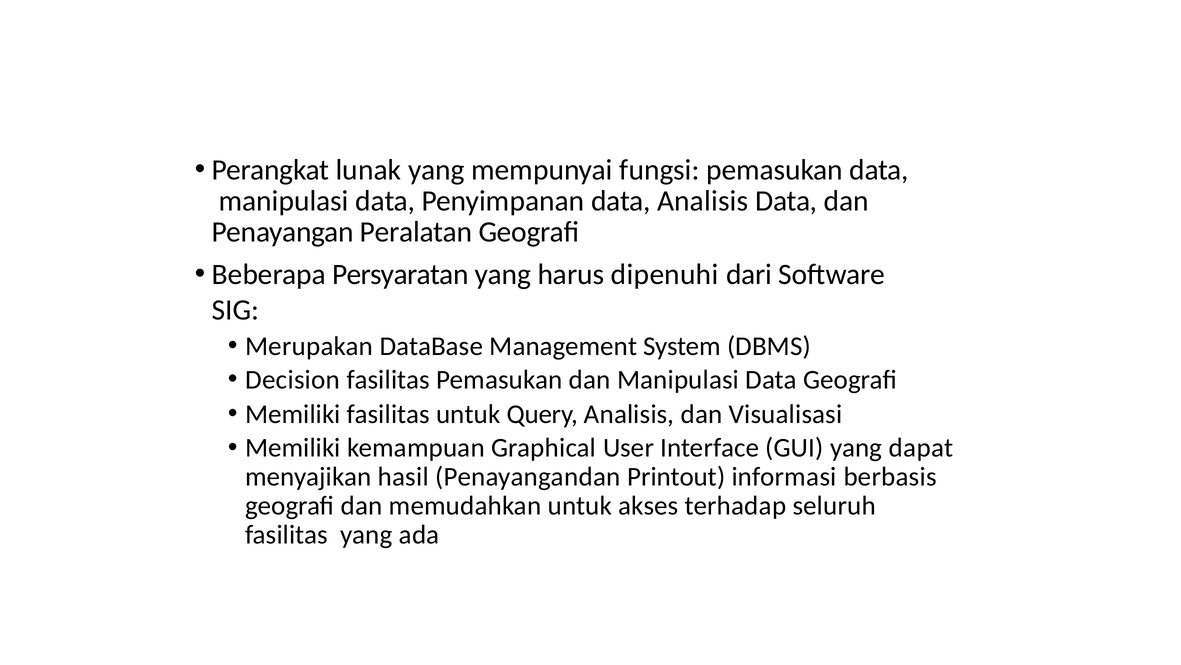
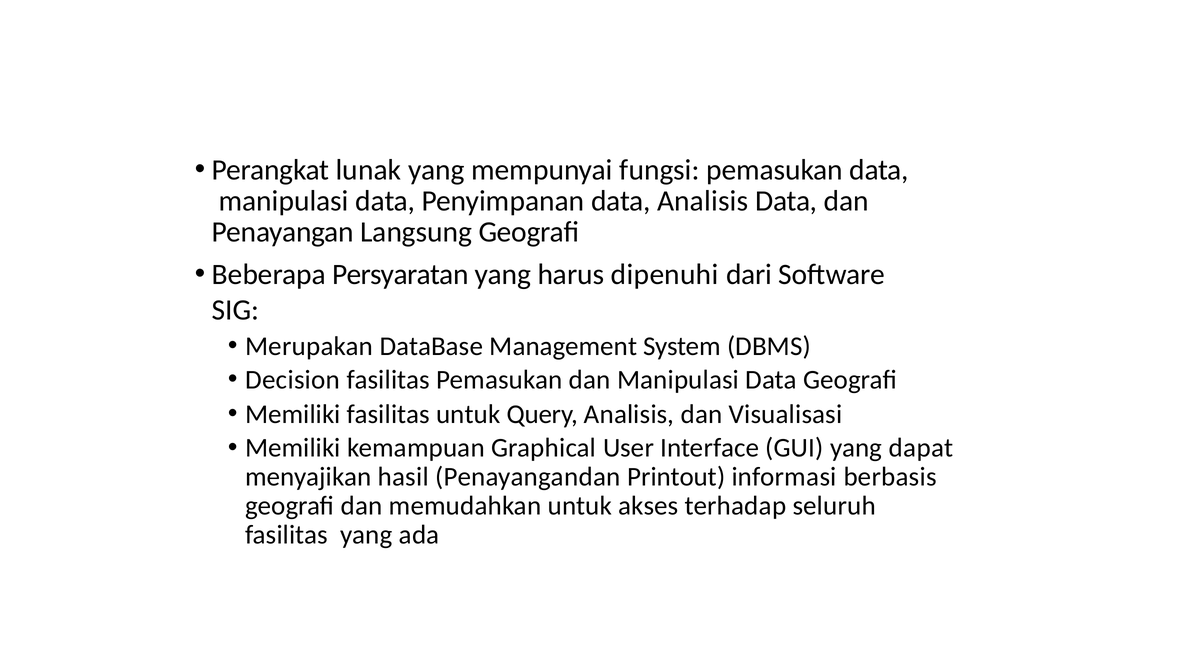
Peralatan: Peralatan -> Langsung (416, 232)
